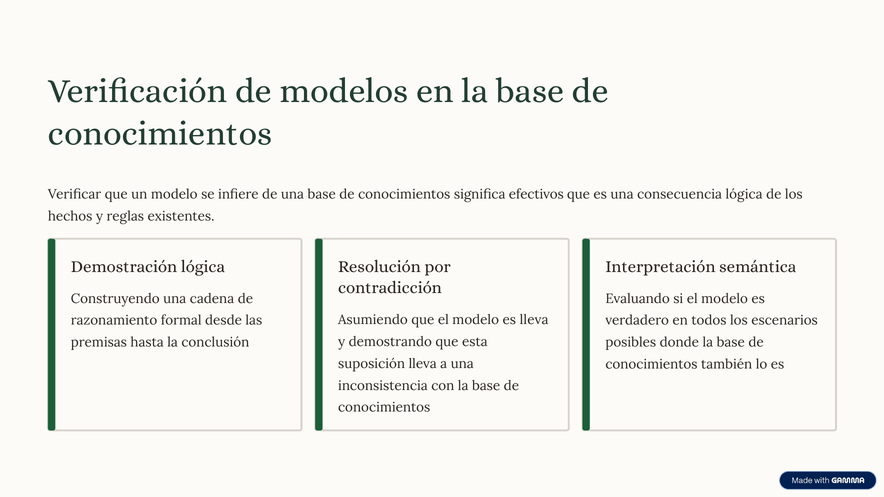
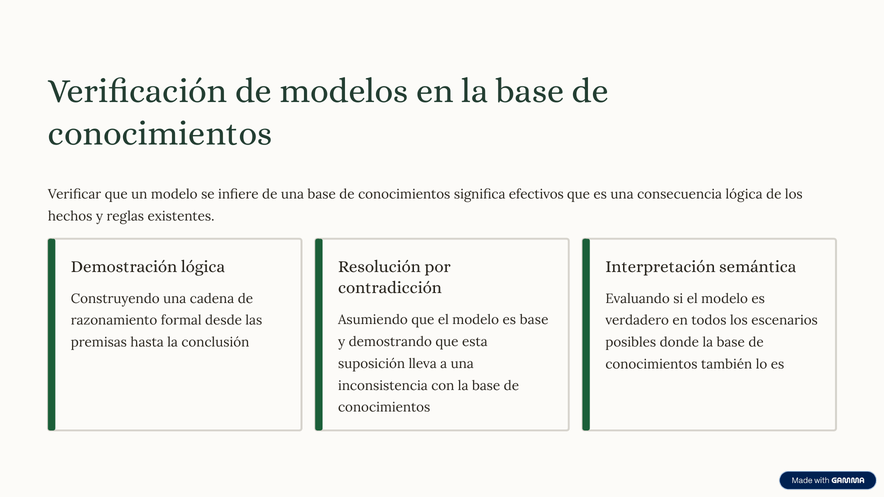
es lleva: lleva -> base (534, 320)
